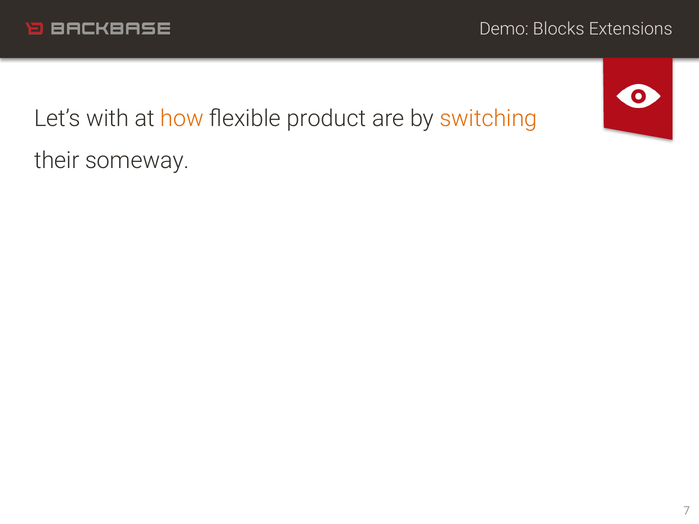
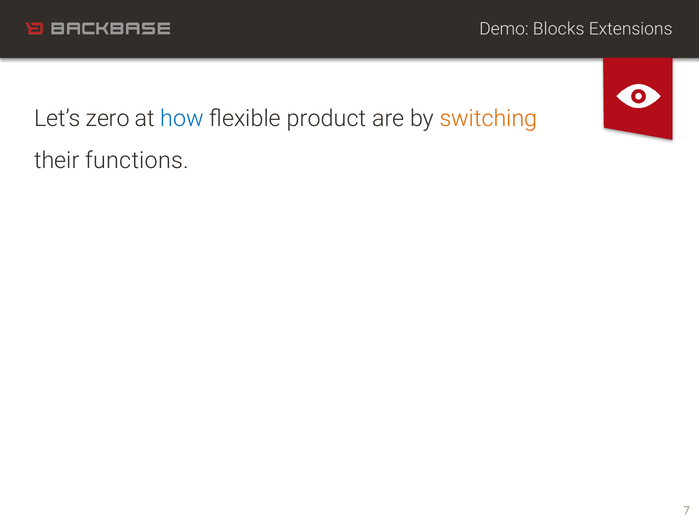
with: with -> zero (108, 119)
how colour: orange -> blue (182, 119)
someway: someway -> functions (137, 161)
